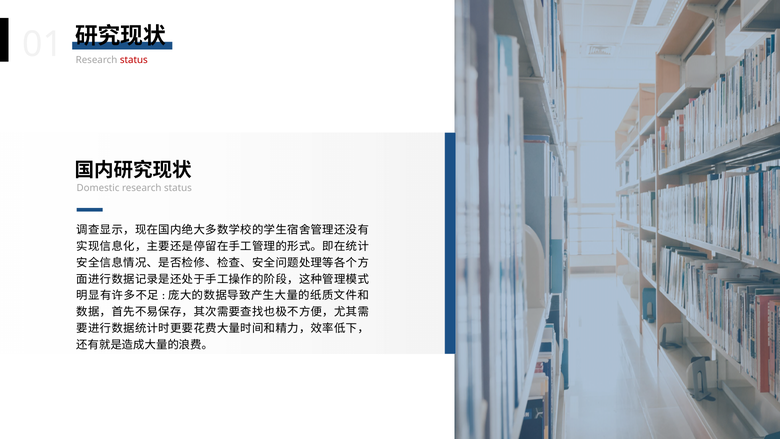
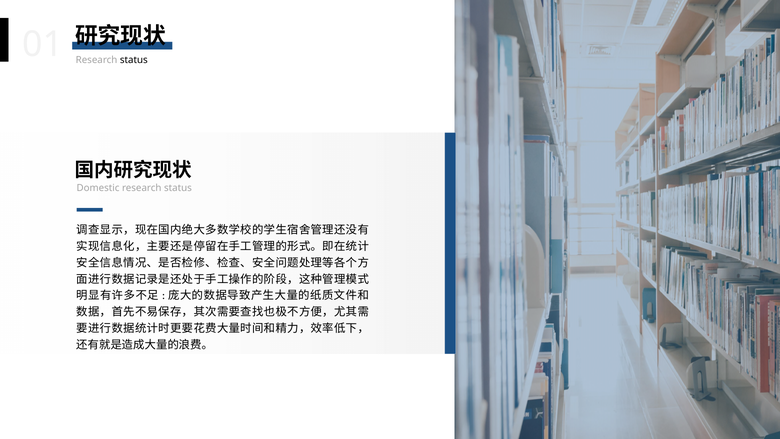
status colour: red -> black (134, 60)
